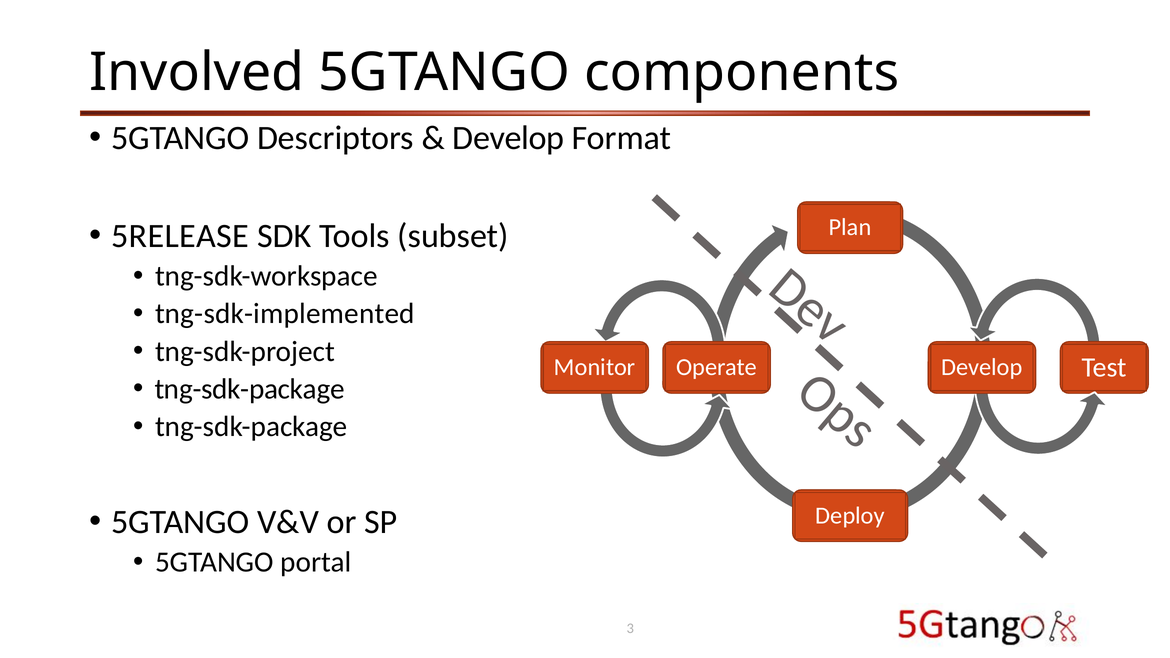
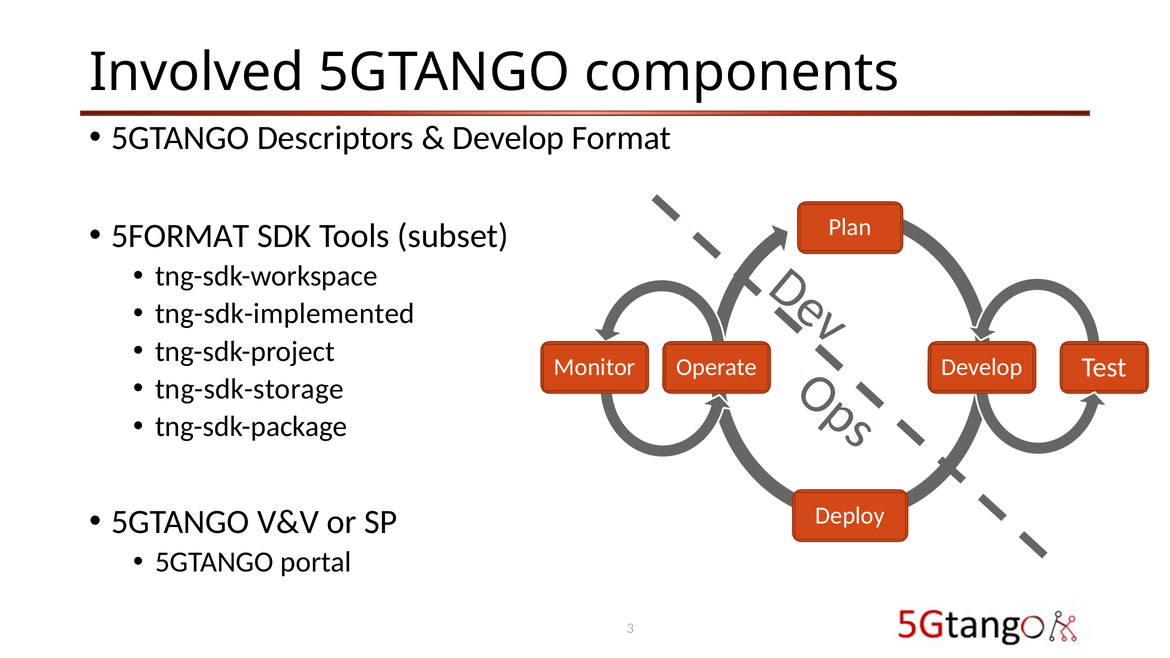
5RELEASE: 5RELEASE -> 5FORMAT (180, 236)
tng-sdk-package: tng-sdk-package -> tng-sdk-storage (249, 389)
